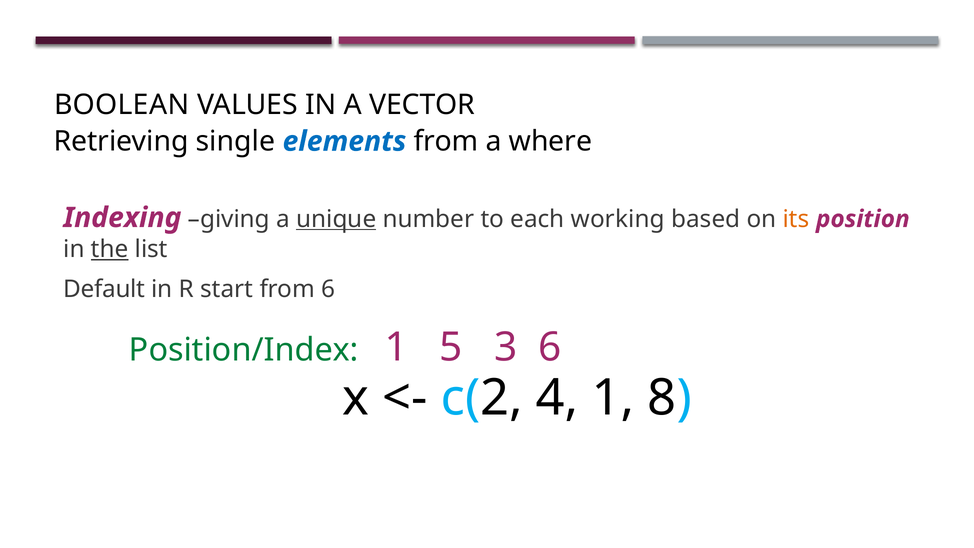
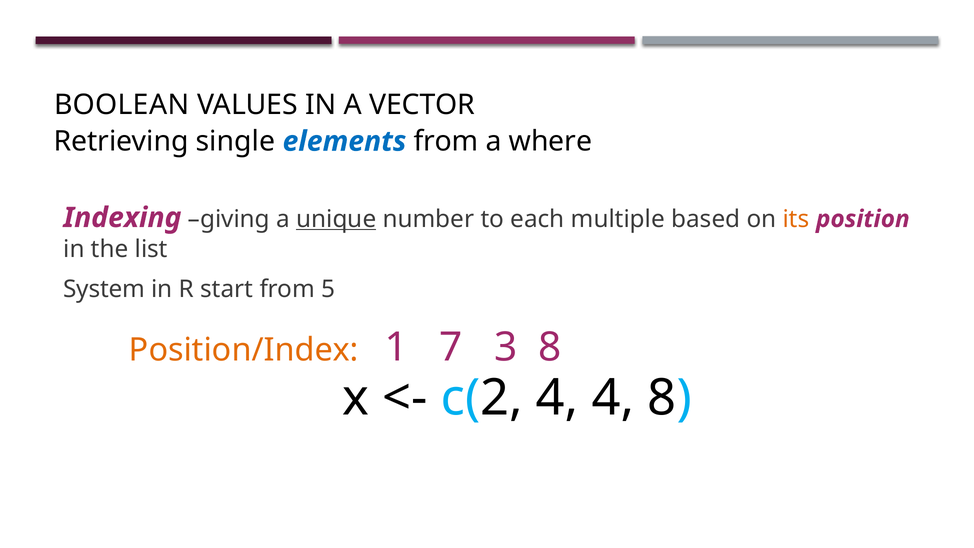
working: working -> multiple (618, 219)
the underline: present -> none (110, 249)
Default: Default -> System (104, 289)
from 6: 6 -> 5 (328, 289)
Position/Index colour: green -> orange (244, 350)
5: 5 -> 7 (451, 347)
3 6: 6 -> 8 (550, 347)
4 1: 1 -> 4 (613, 398)
